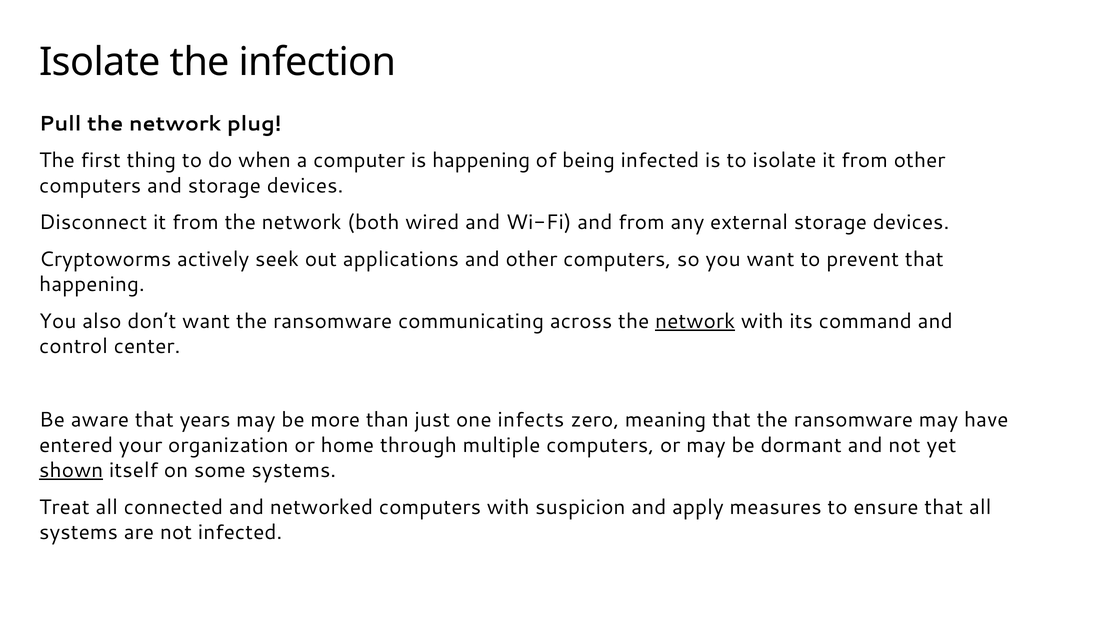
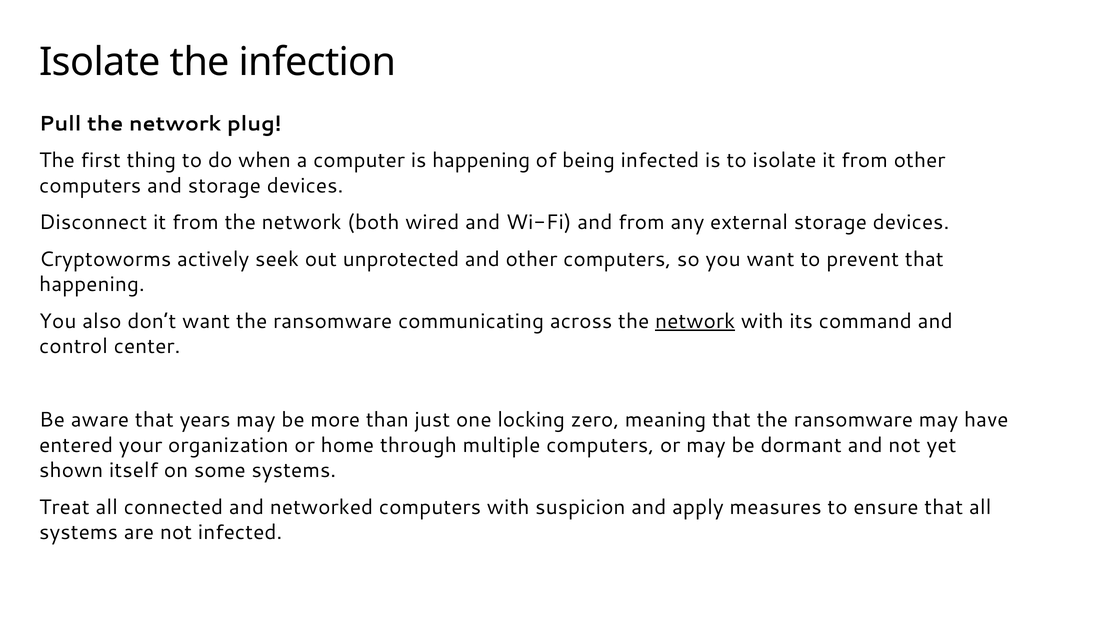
applications: applications -> unprotected (401, 259)
infects: infects -> locking (531, 420)
shown underline: present -> none (71, 470)
